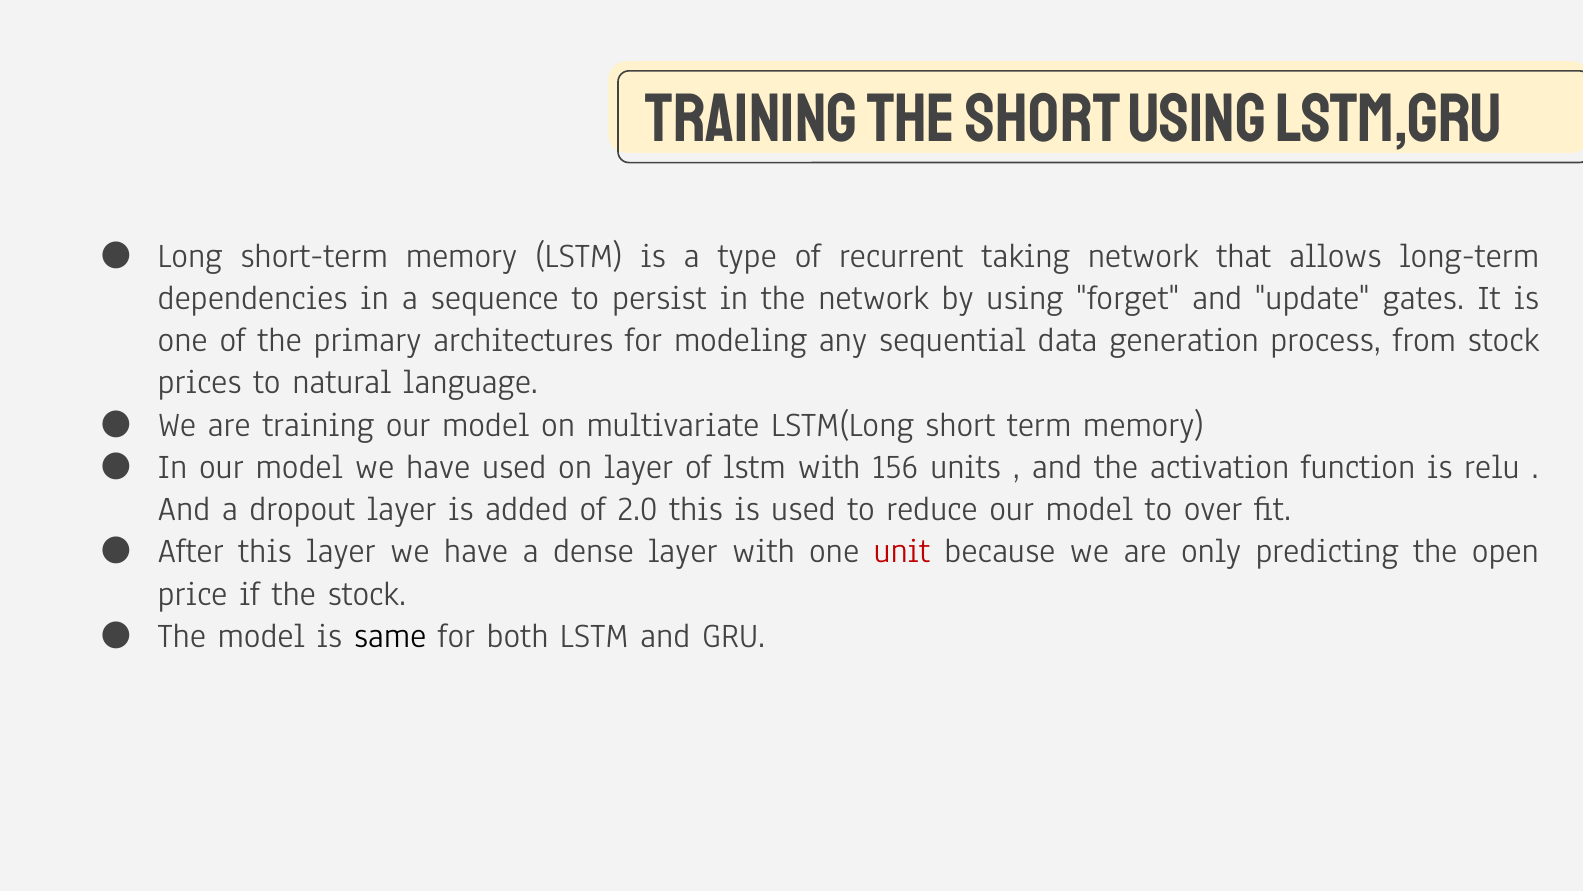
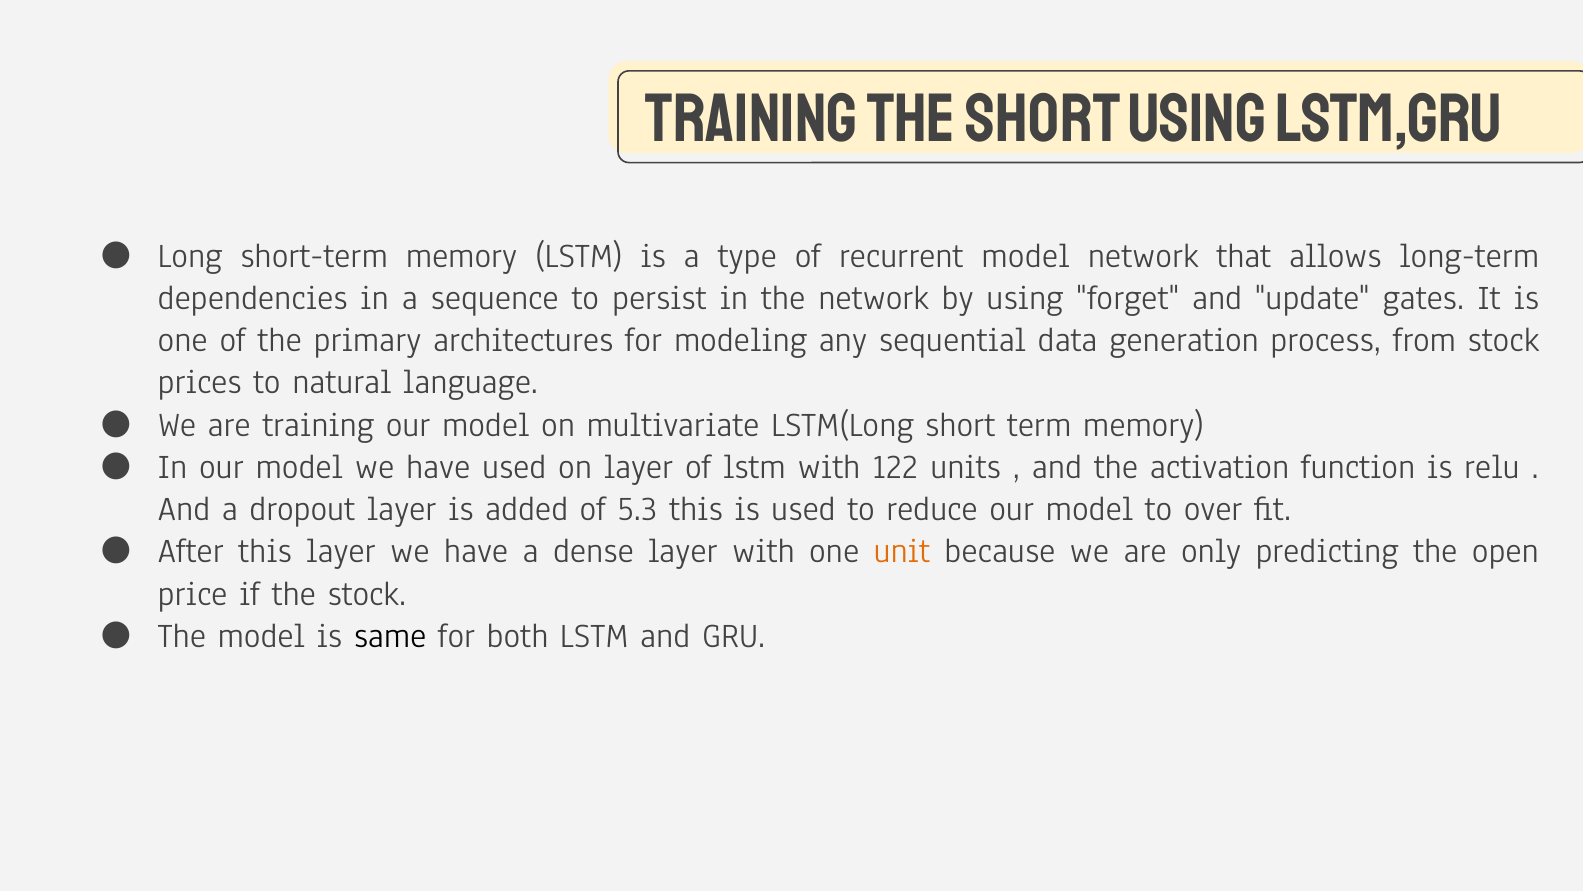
recurrent taking: taking -> model (1026, 256)
156: 156 -> 122 (895, 466)
2.0: 2.0 -> 5.3 (637, 509)
unit colour: red -> orange (902, 551)
